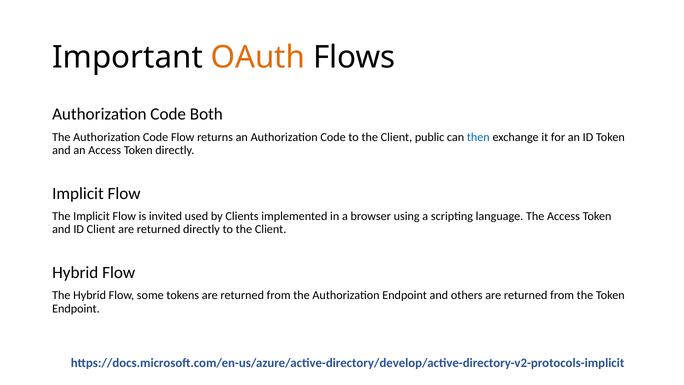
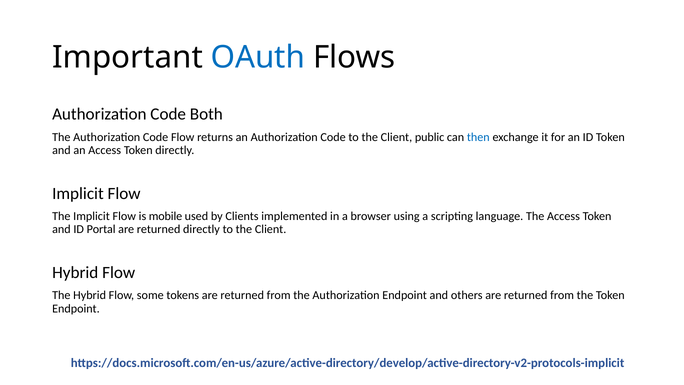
OAuth colour: orange -> blue (258, 57)
invited: invited -> mobile (165, 216)
ID Client: Client -> Portal (101, 229)
